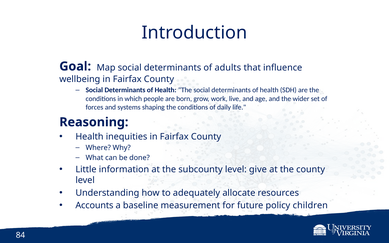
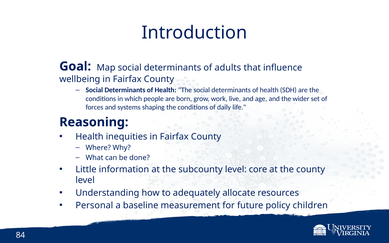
give: give -> core (258, 170)
Accounts: Accounts -> Personal (94, 206)
